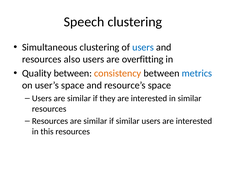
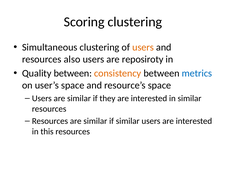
Speech: Speech -> Scoring (84, 22)
users colour: blue -> orange (143, 47)
overfitting: overfitting -> reposiroty (143, 59)
